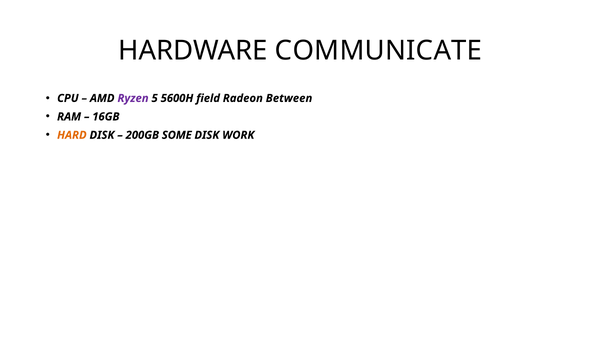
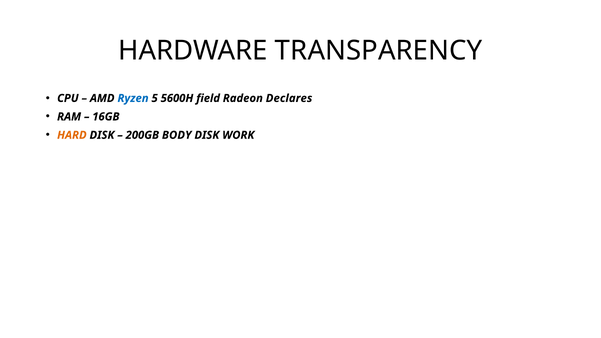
COMMUNICATE: COMMUNICATE -> TRANSPARENCY (379, 50)
Ryzen colour: purple -> blue (133, 98)
Between: Between -> Declares (289, 98)
SOME: SOME -> BODY (177, 135)
